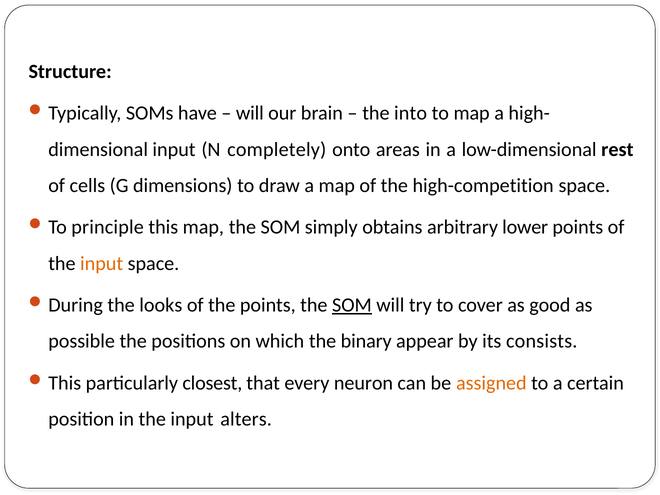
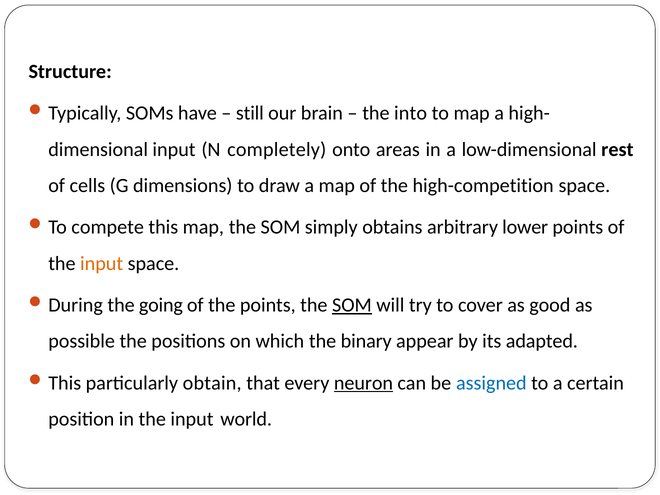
will: will -> still (250, 113)
principle: principle -> compete (108, 227)
looks: looks -> going (161, 305)
consists: consists -> adapted (542, 341)
closest: closest -> obtain (212, 383)
neuron underline: none -> present (364, 383)
assigned colour: orange -> blue (491, 383)
alters: alters -> world (246, 419)
